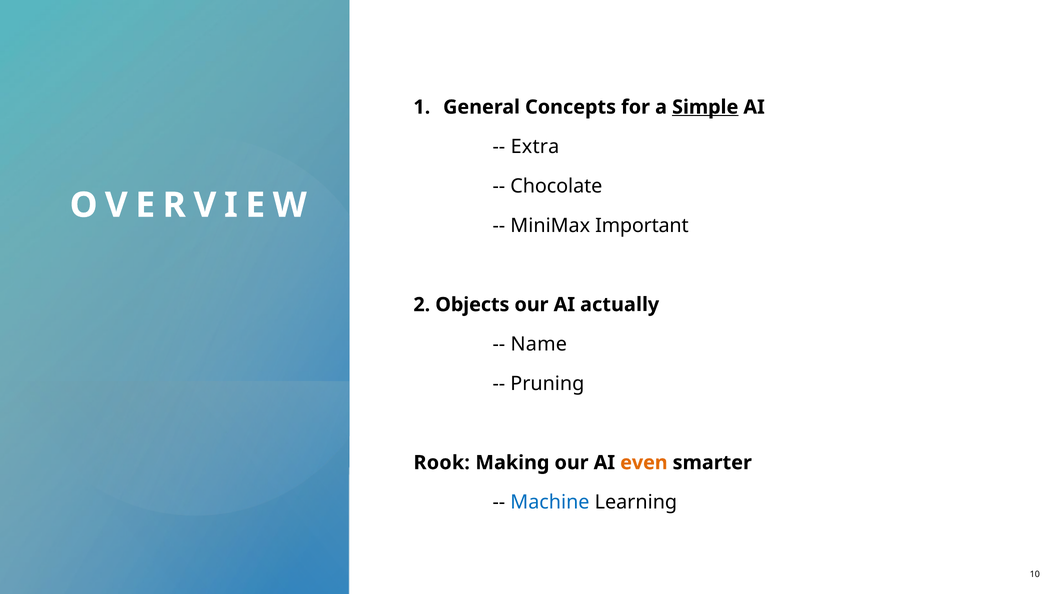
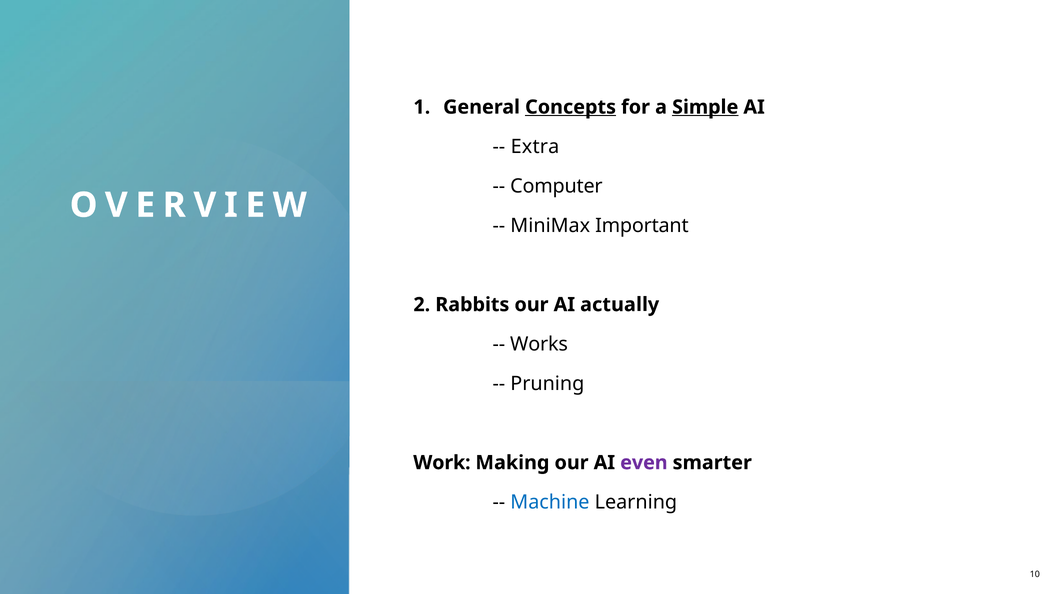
Concepts underline: none -> present (571, 107)
Chocolate: Chocolate -> Computer (556, 186)
Objects: Objects -> Rabbits (472, 304)
Name: Name -> Works (539, 344)
Rook: Rook -> Work (442, 462)
even colour: orange -> purple (644, 462)
